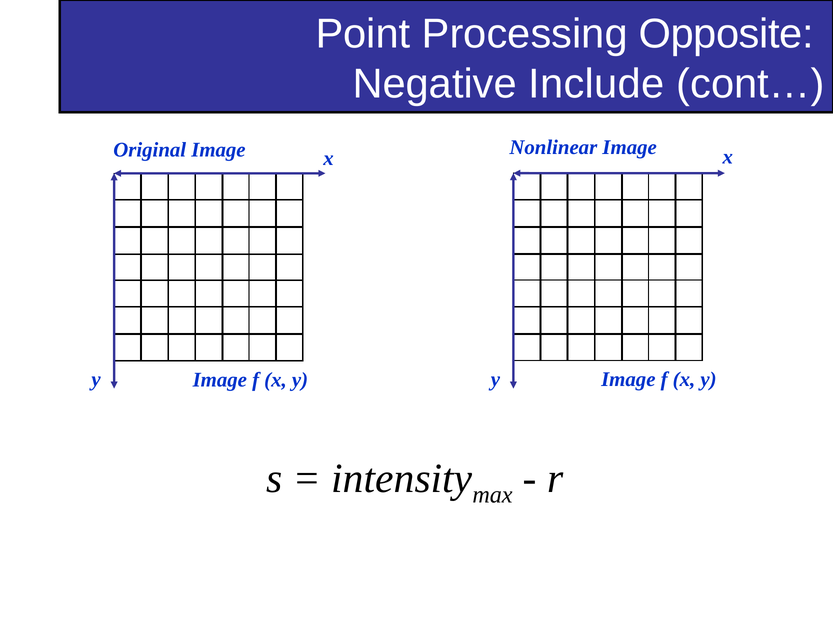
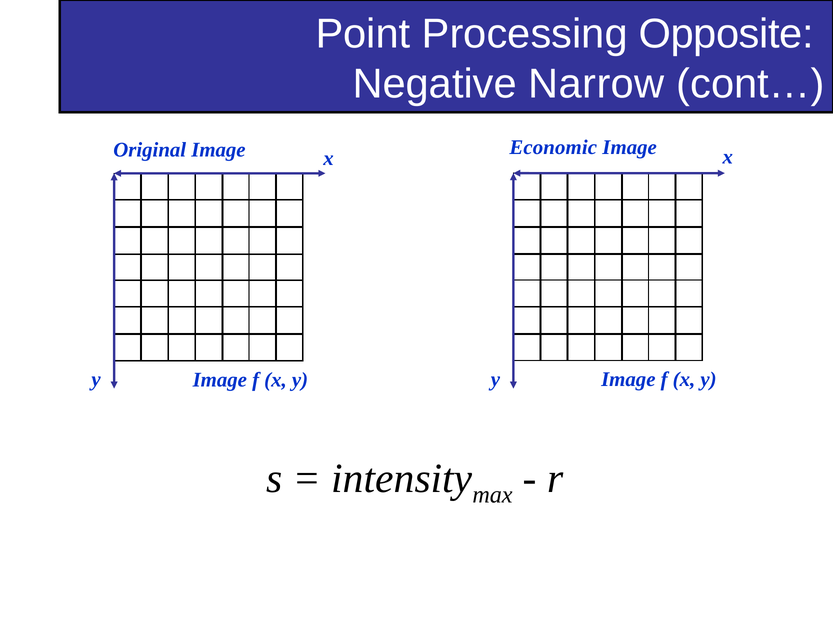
Include: Include -> Narrow (596, 84)
Nonlinear: Nonlinear -> Economic (553, 147)
